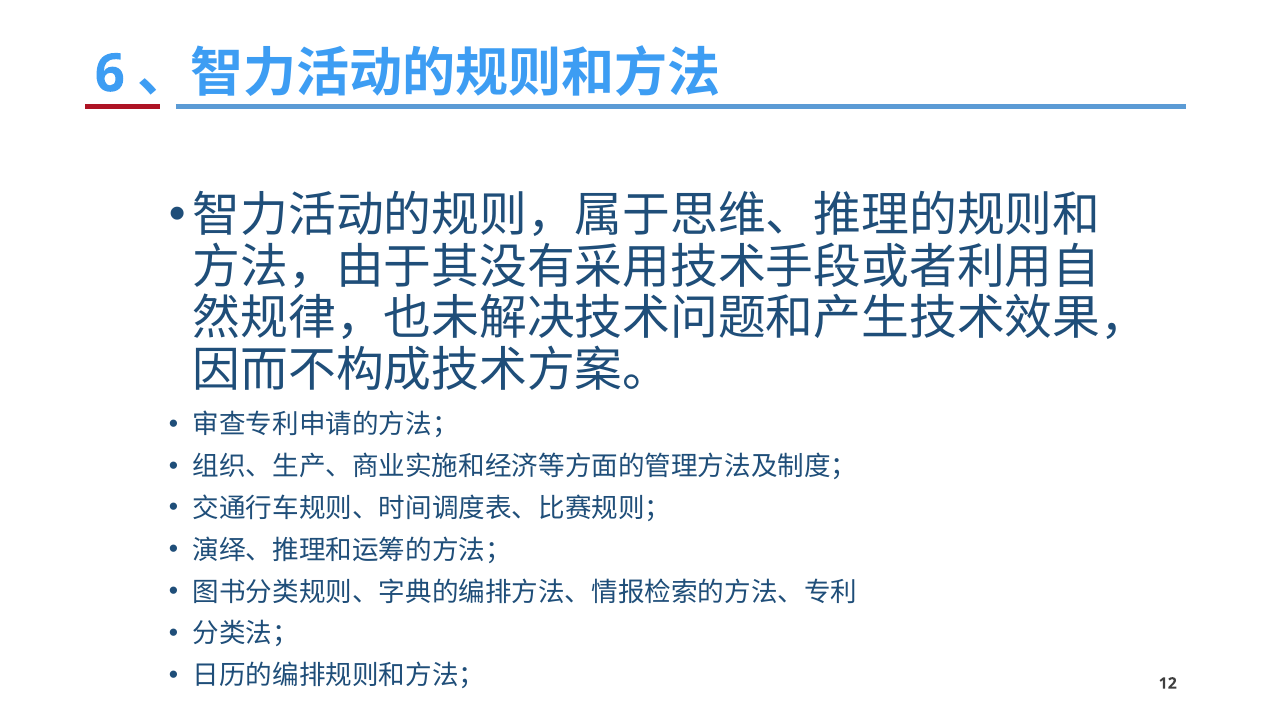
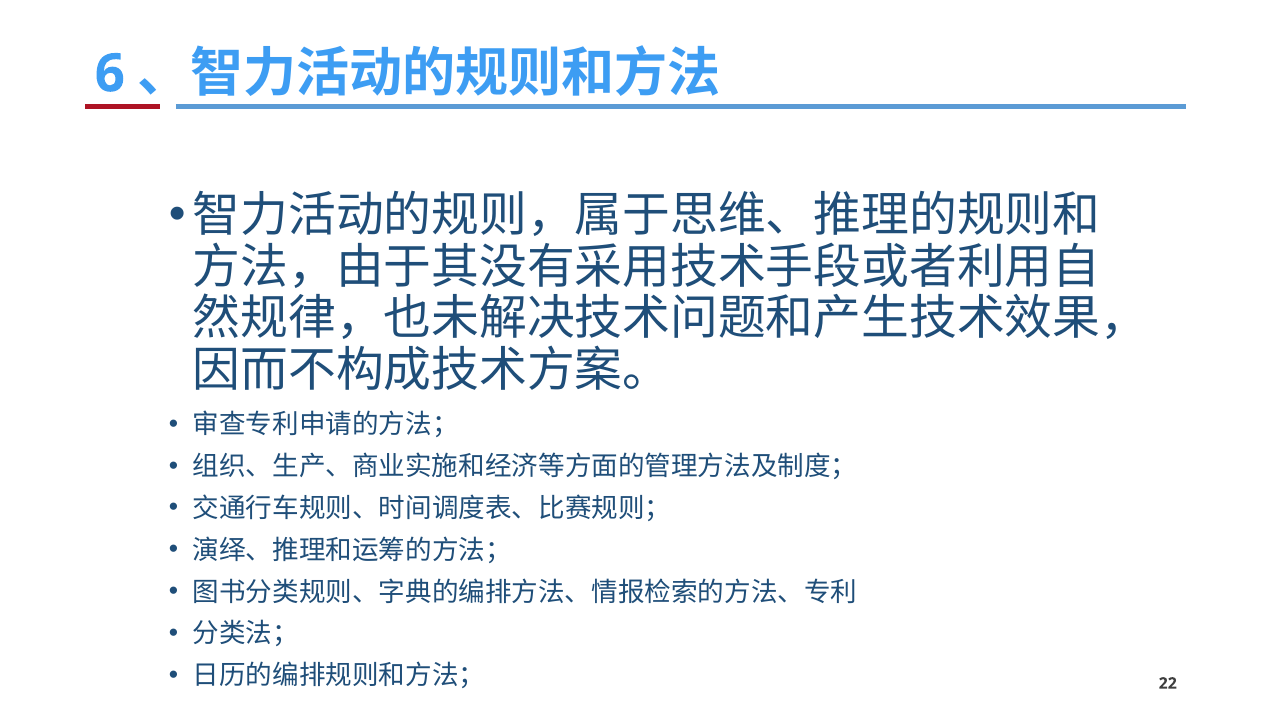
12: 12 -> 22 (1168, 683)
